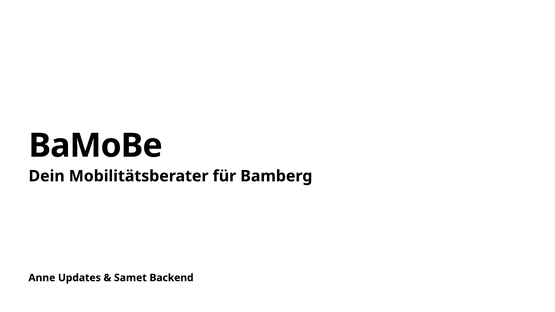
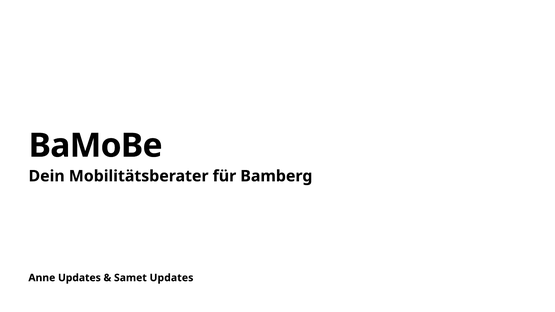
Samet Backend: Backend -> Updates (171, 278)
